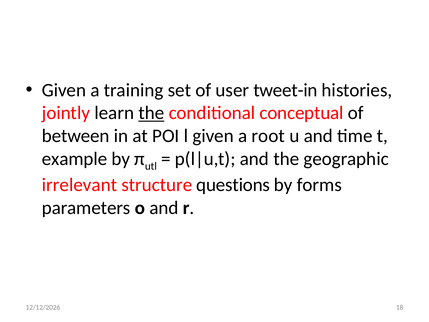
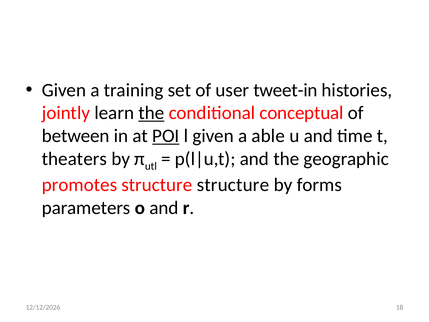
POI underline: none -> present (166, 136)
root: root -> able (268, 136)
example: example -> theaters (74, 159)
irrelevant: irrelevant -> promotes (80, 185)
structure questions: questions -> structure (233, 185)
